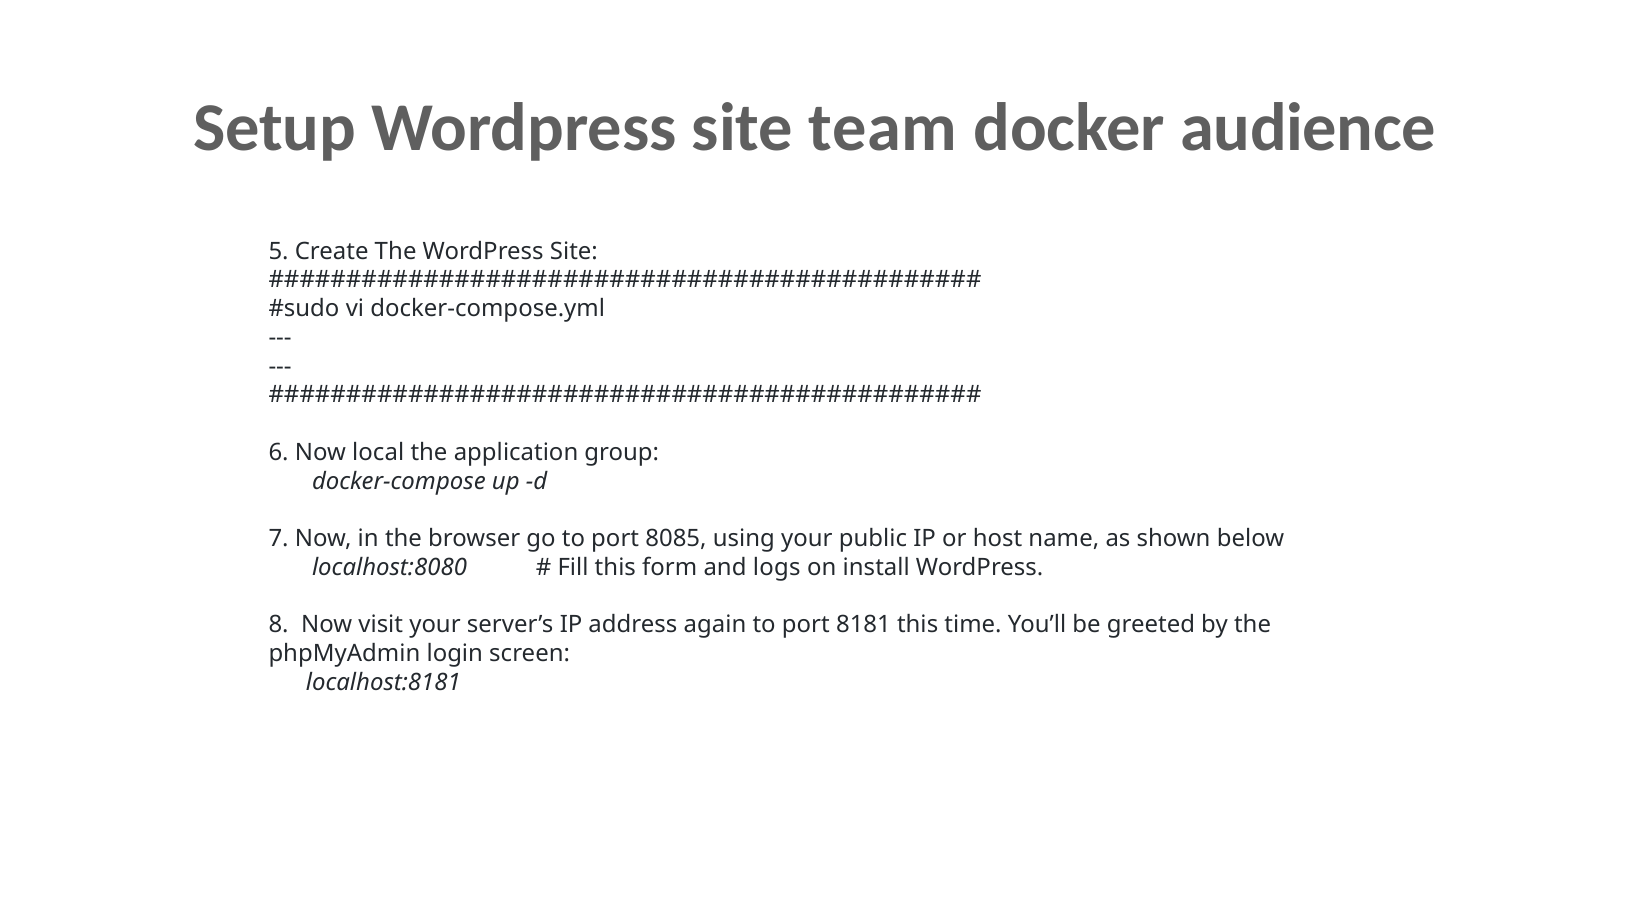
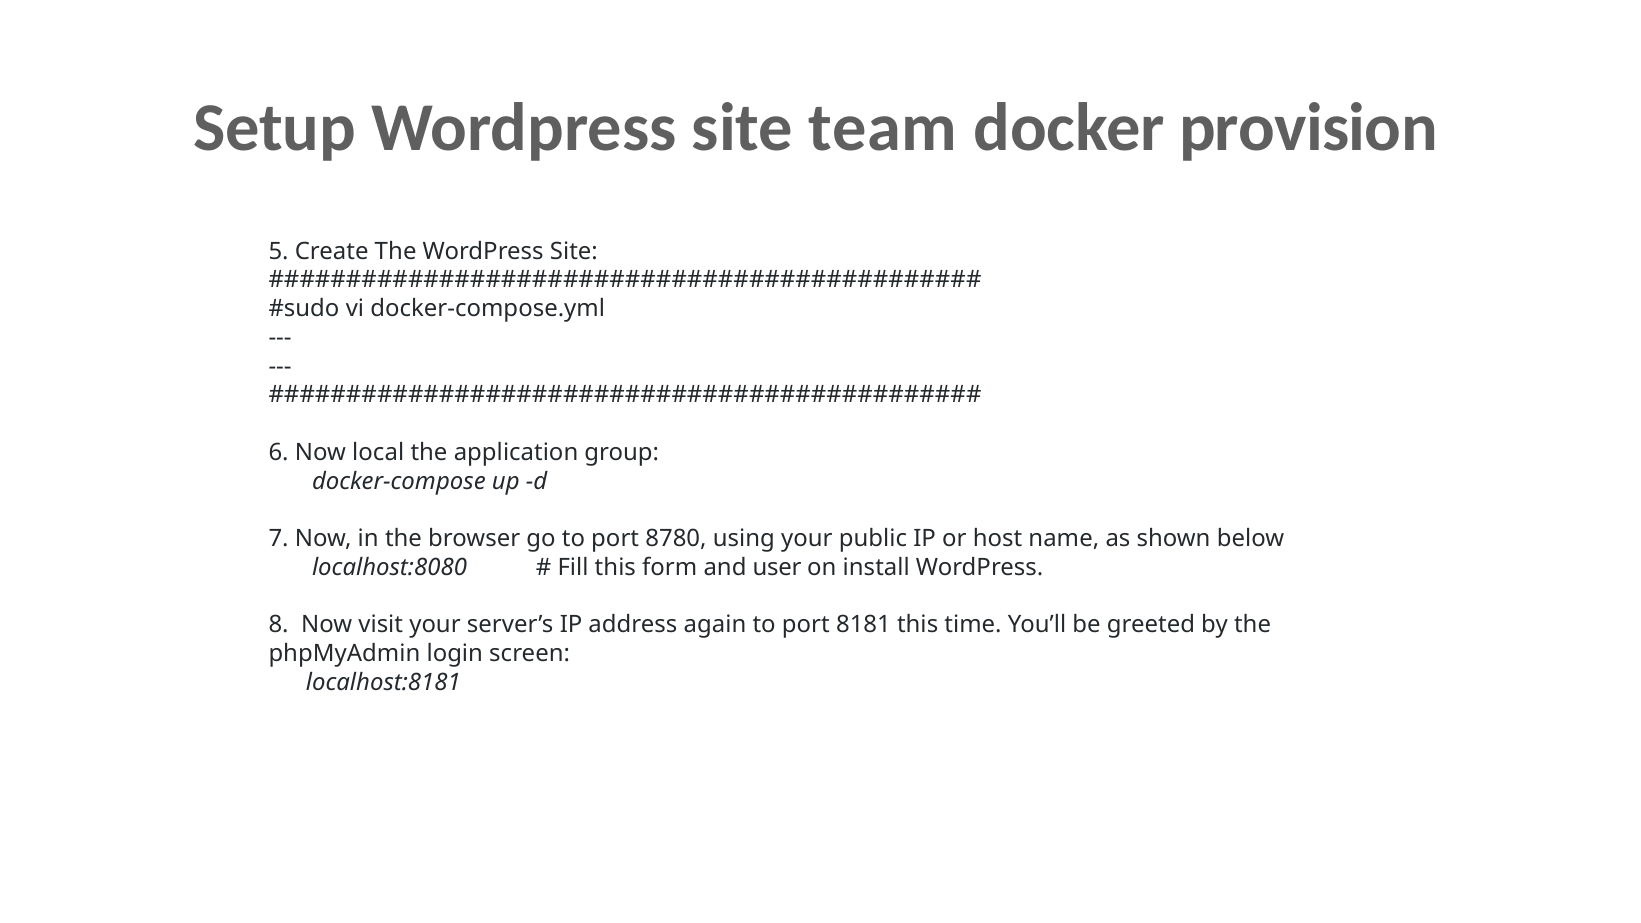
audience: audience -> provision (1308, 128)
8085: 8085 -> 8780 (676, 539)
logs: logs -> user (777, 568)
